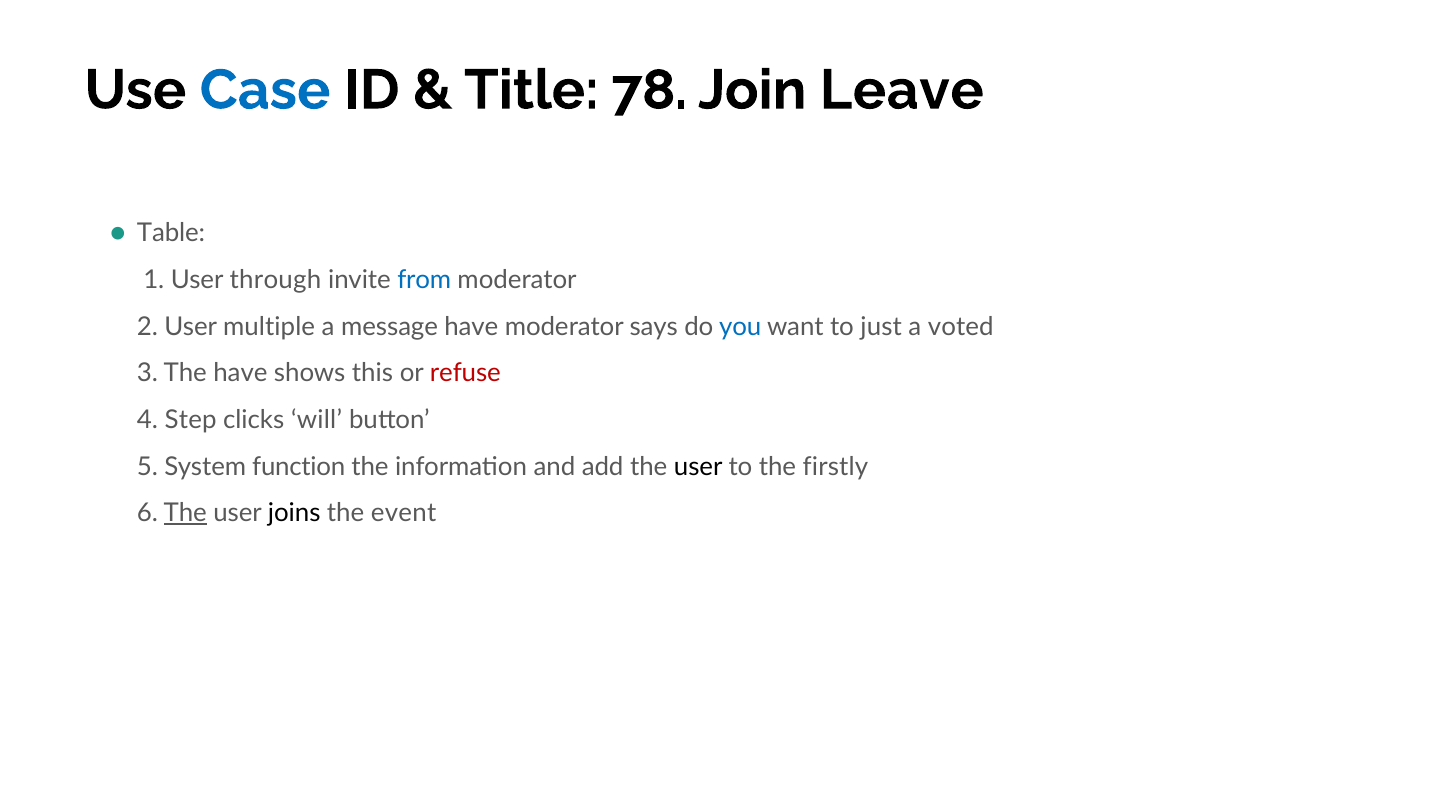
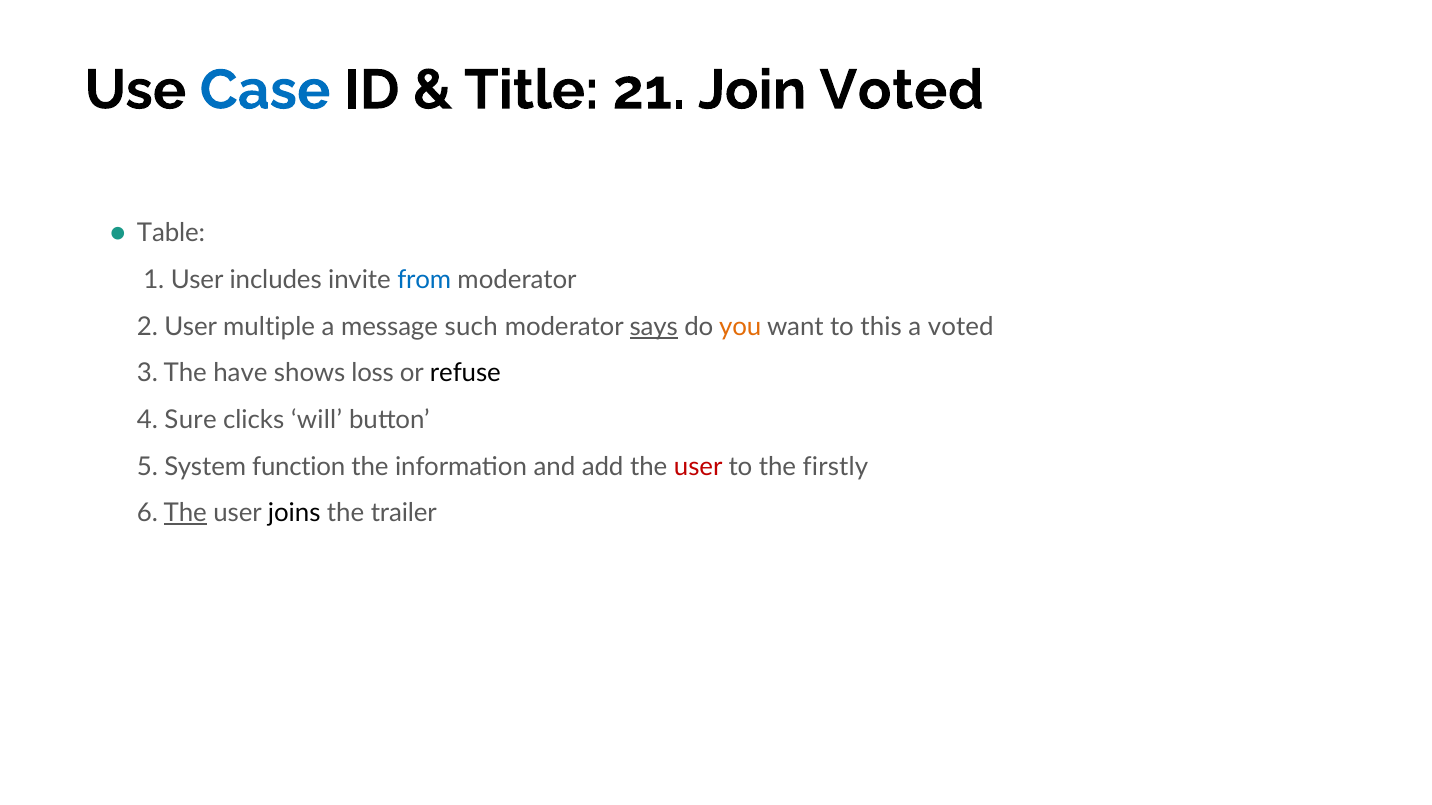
78: 78 -> 21 (649, 90)
Join Leave: Leave -> Voted (902, 90)
through: through -> includes (276, 281)
message have: have -> such (471, 327)
says underline: none -> present (654, 327)
you colour: blue -> orange (740, 327)
just: just -> this (881, 327)
this: this -> loss (373, 374)
refuse colour: red -> black (465, 374)
Step: Step -> Sure (191, 420)
user colour: black -> red (698, 467)
event: event -> trailer (404, 513)
